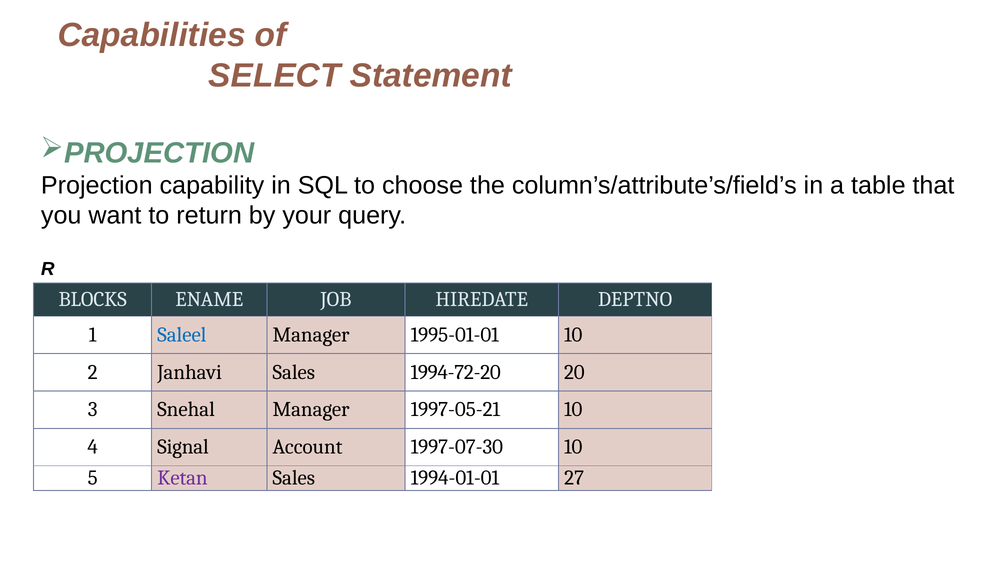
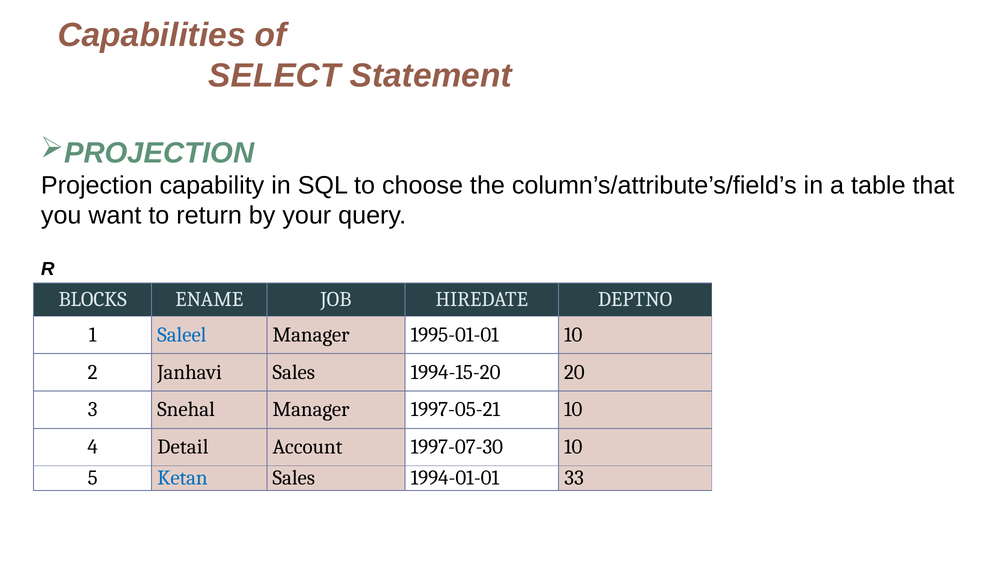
1994-72-20: 1994-72-20 -> 1994-15-20 (456, 372)
Signal: Signal -> Detail (183, 446)
Ketan colour: purple -> blue (182, 477)
27: 27 -> 33 (574, 477)
